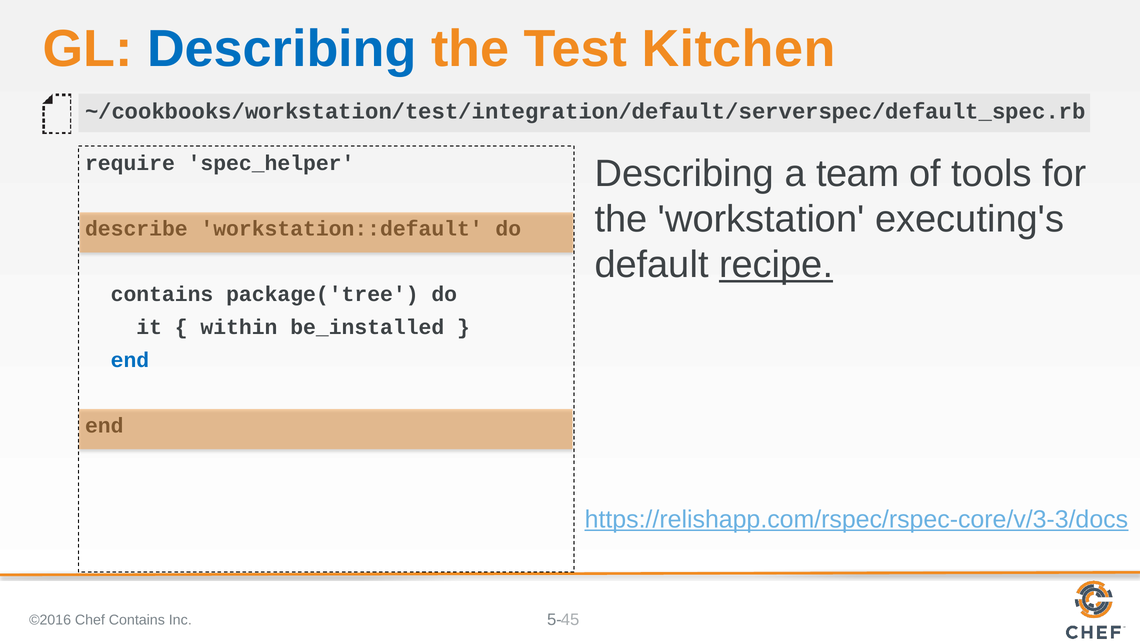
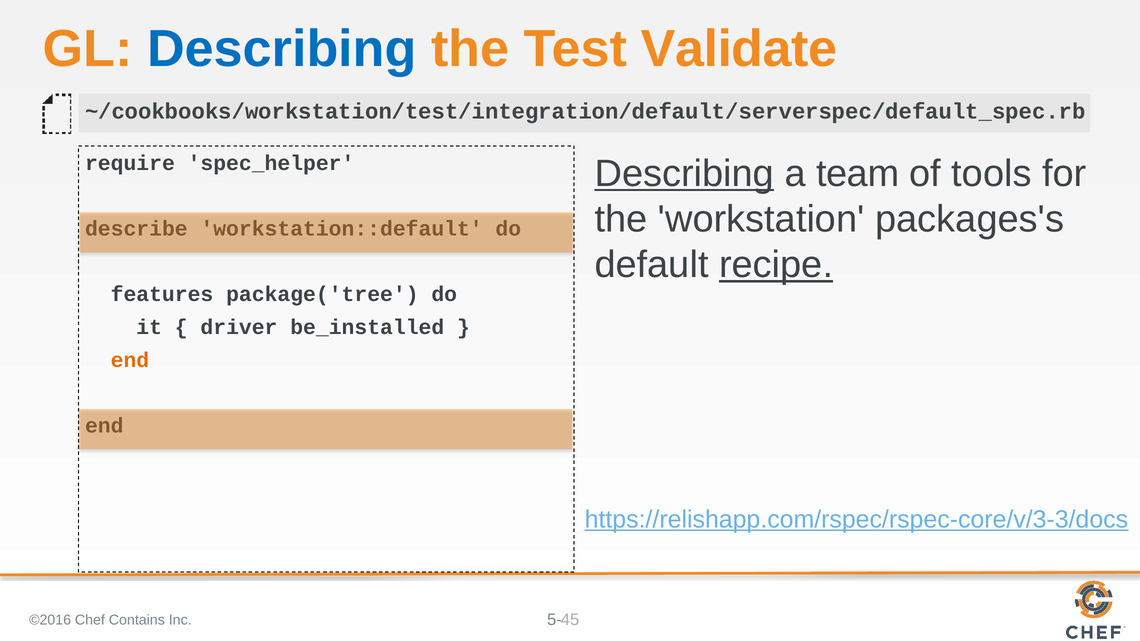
Kitchen: Kitchen -> Validate (739, 49)
Describing underline: none -> present (684, 174)
executing's: executing's -> packages's (970, 219)
contains: contains -> features (162, 295)
within: within -> driver (239, 327)
end colour: blue -> orange (130, 360)
